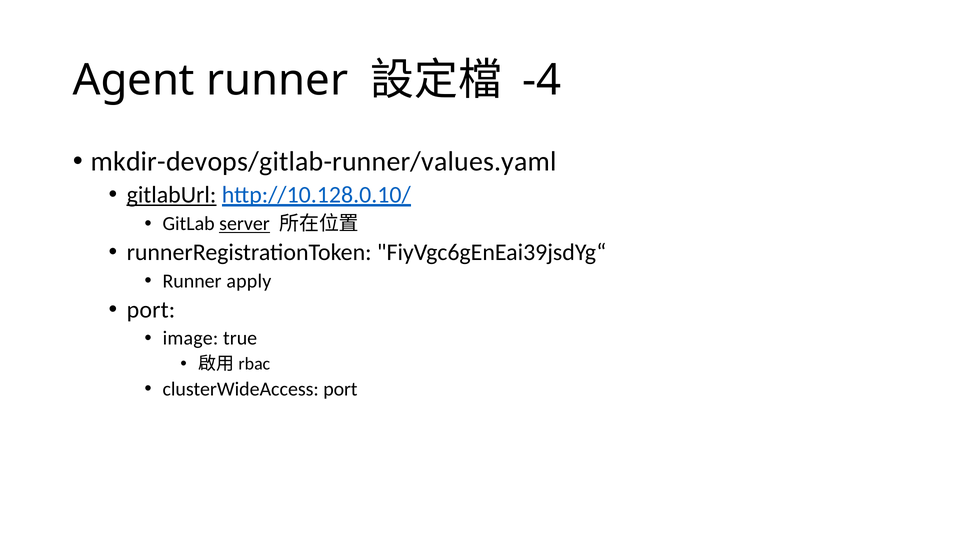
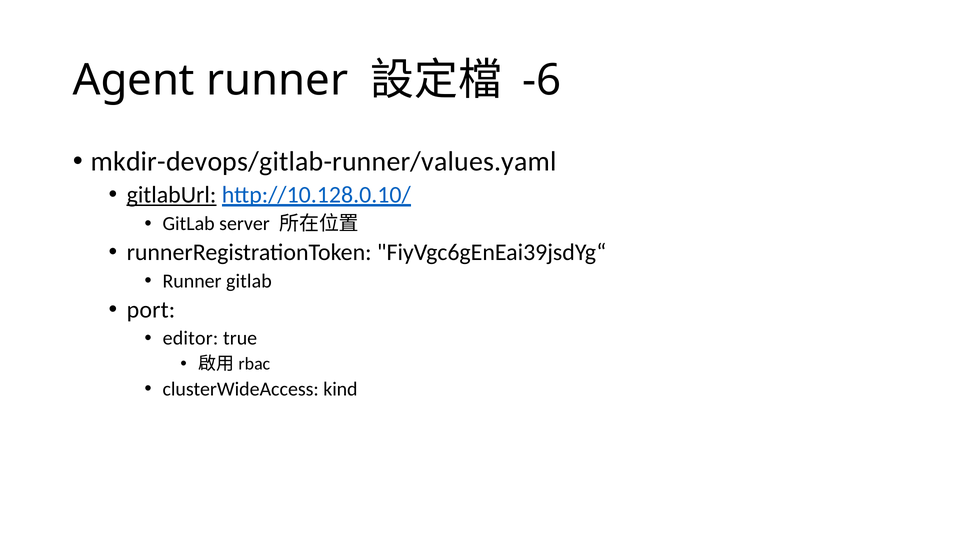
-4: -4 -> -6 (542, 80)
server underline: present -> none (244, 224)
Runner apply: apply -> gitlab (249, 281)
image: image -> editor (190, 338)
clusterWideAccess port: port -> kind (340, 389)
